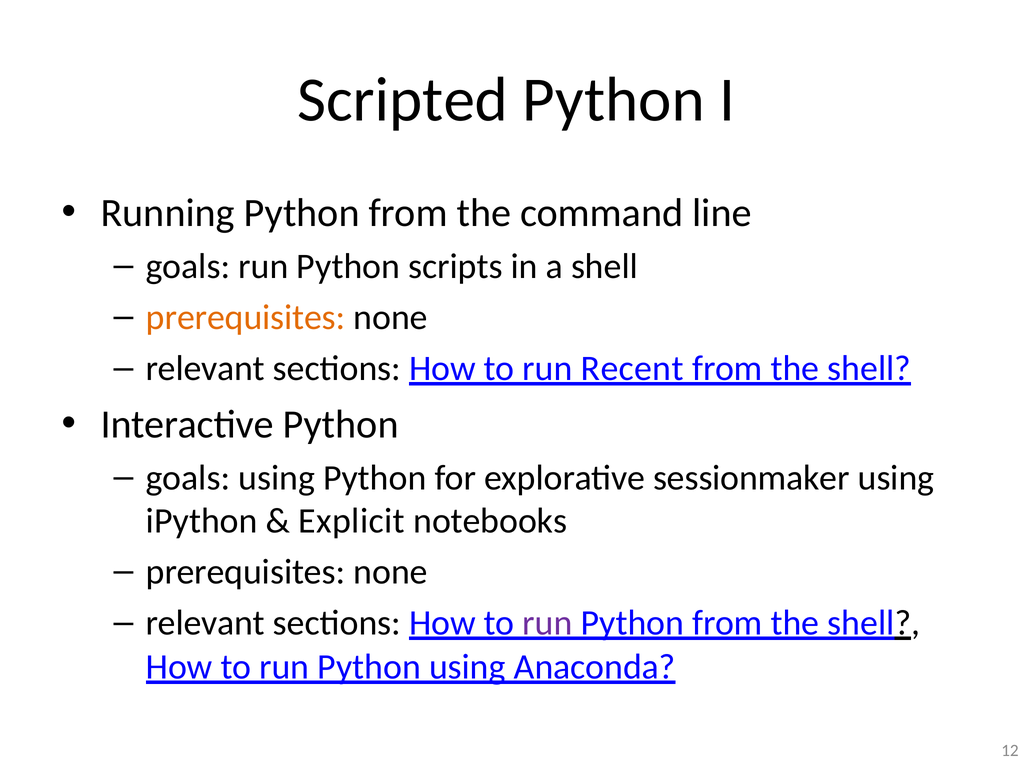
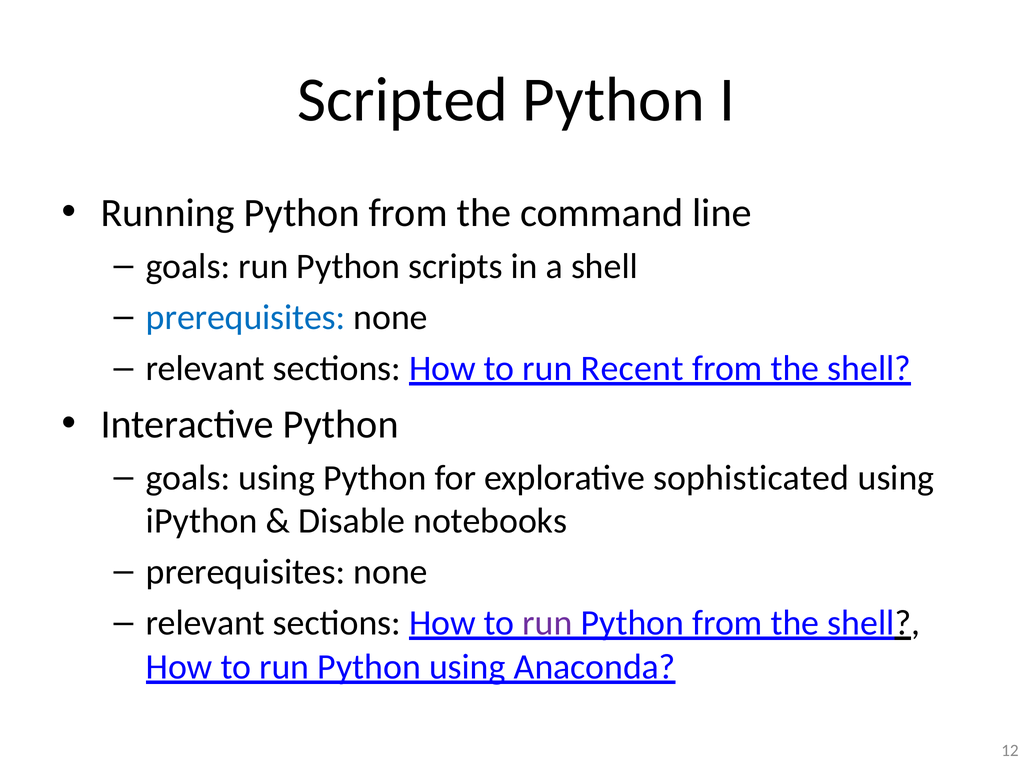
prerequisites colour: orange -> blue (246, 317)
sessionmaker: sessionmaker -> sophisticated (751, 478)
Explicit: Explicit -> Disable (352, 521)
